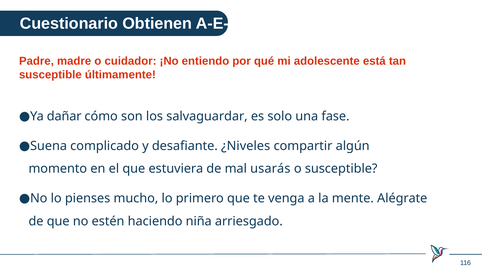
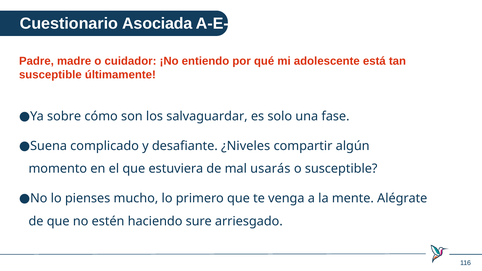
Obtienen: Obtienen -> Asociada (157, 24)
dañar: dañar -> sobre (64, 116)
niña: niña -> sure (199, 221)
